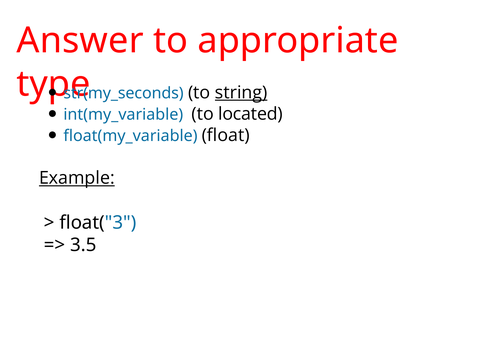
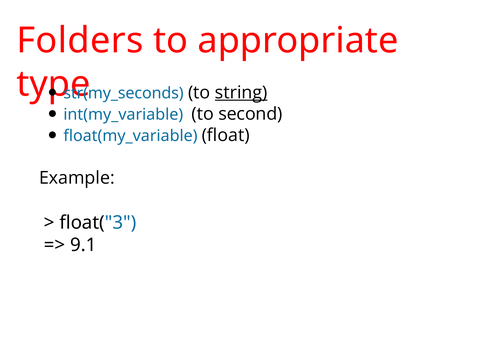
Answer: Answer -> Folders (80, 41)
located: located -> second (250, 114)
Example underline: present -> none (77, 178)
3.5: 3.5 -> 9.1 (83, 245)
